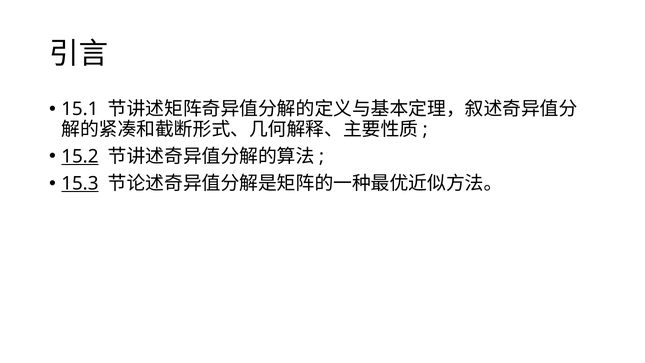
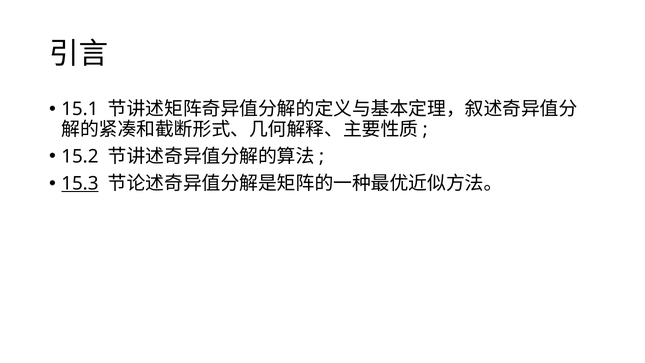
15.2 underline: present -> none (80, 156)
